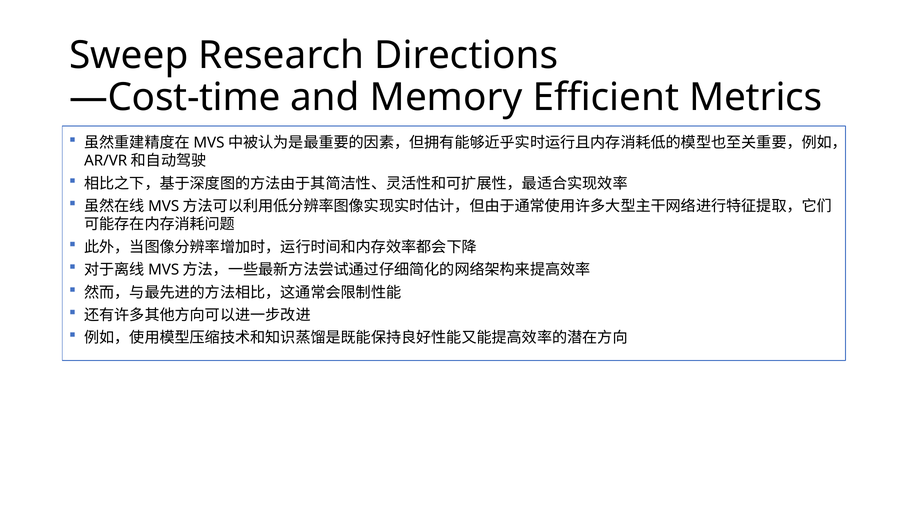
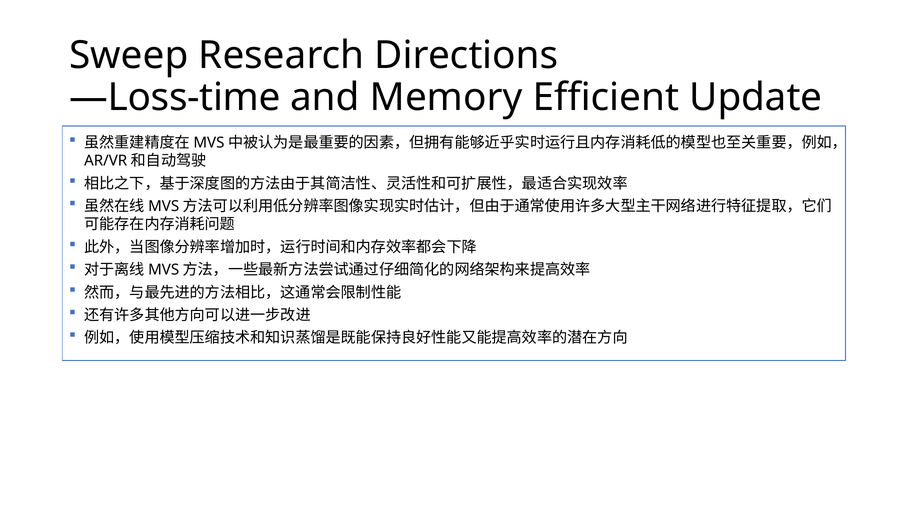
—Cost-time: —Cost-time -> —Loss-time (175, 97)
Metrics: Metrics -> Update (756, 97)
